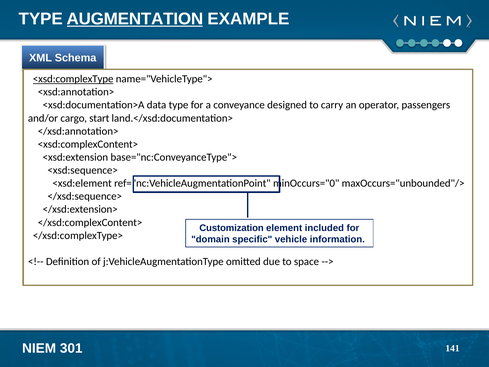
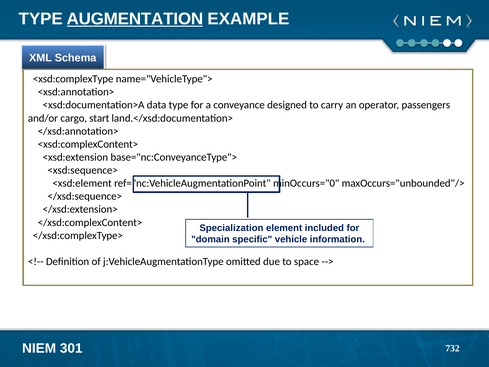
<xsd:complexType underline: present -> none (73, 79)
Customization: Customization -> Specialization (231, 228)
141: 141 -> 732 (453, 348)
